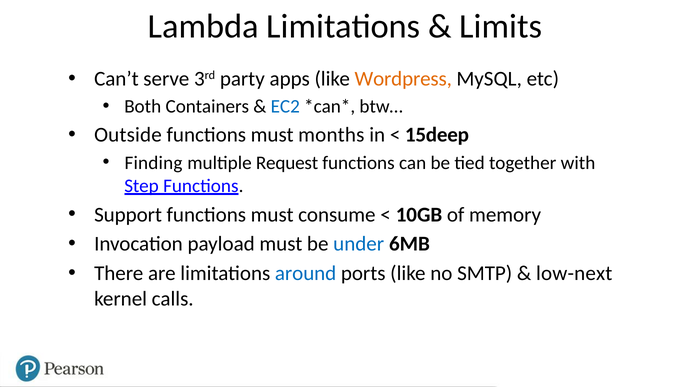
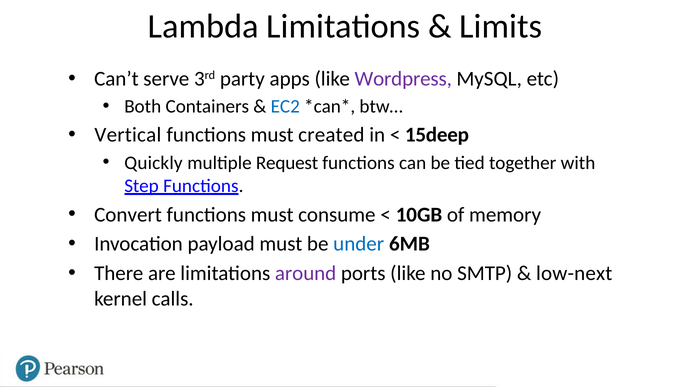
Wordpress colour: orange -> purple (403, 79)
Outside: Outside -> Vertical (128, 135)
months: months -> created (331, 135)
Finding: Finding -> Quickly (153, 163)
Support: Support -> Convert (128, 215)
around colour: blue -> purple (306, 274)
